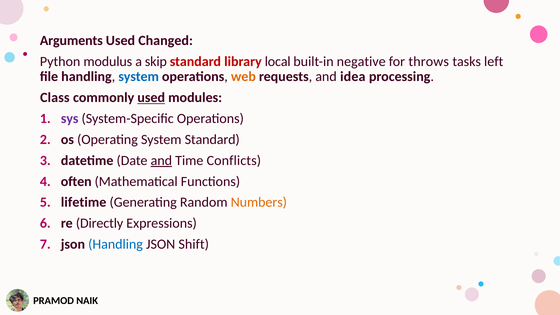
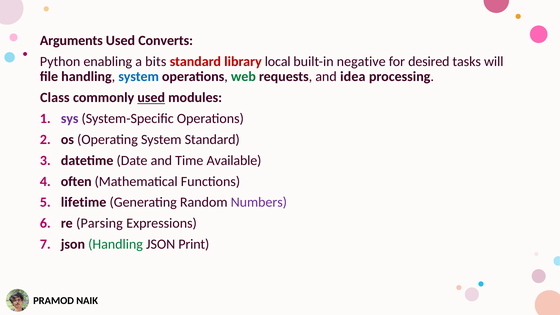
Changed: Changed -> Converts (166, 41)
modulus: modulus -> enabling (108, 62)
skip: skip -> bits (156, 62)
throws: throws -> desired (429, 62)
left: left -> will (494, 62)
web colour: orange -> green (243, 77)
and underline: present -> none (161, 160)
Conflicts: Conflicts -> Available (234, 160)
Numbers colour: orange -> purple (259, 202)
Directly: Directly -> Parsing (99, 223)
Handling colour: blue -> green (116, 244)
Shift: Shift -> Print (194, 244)
